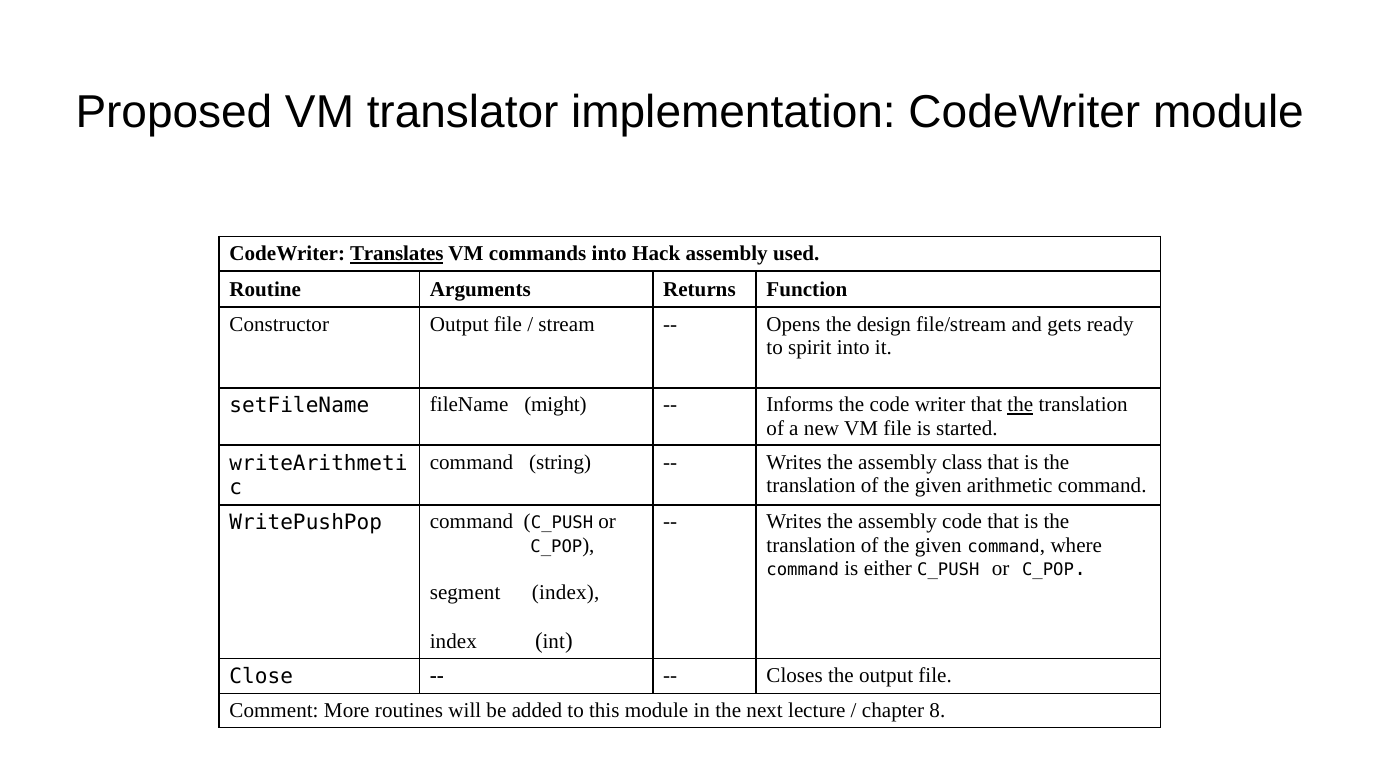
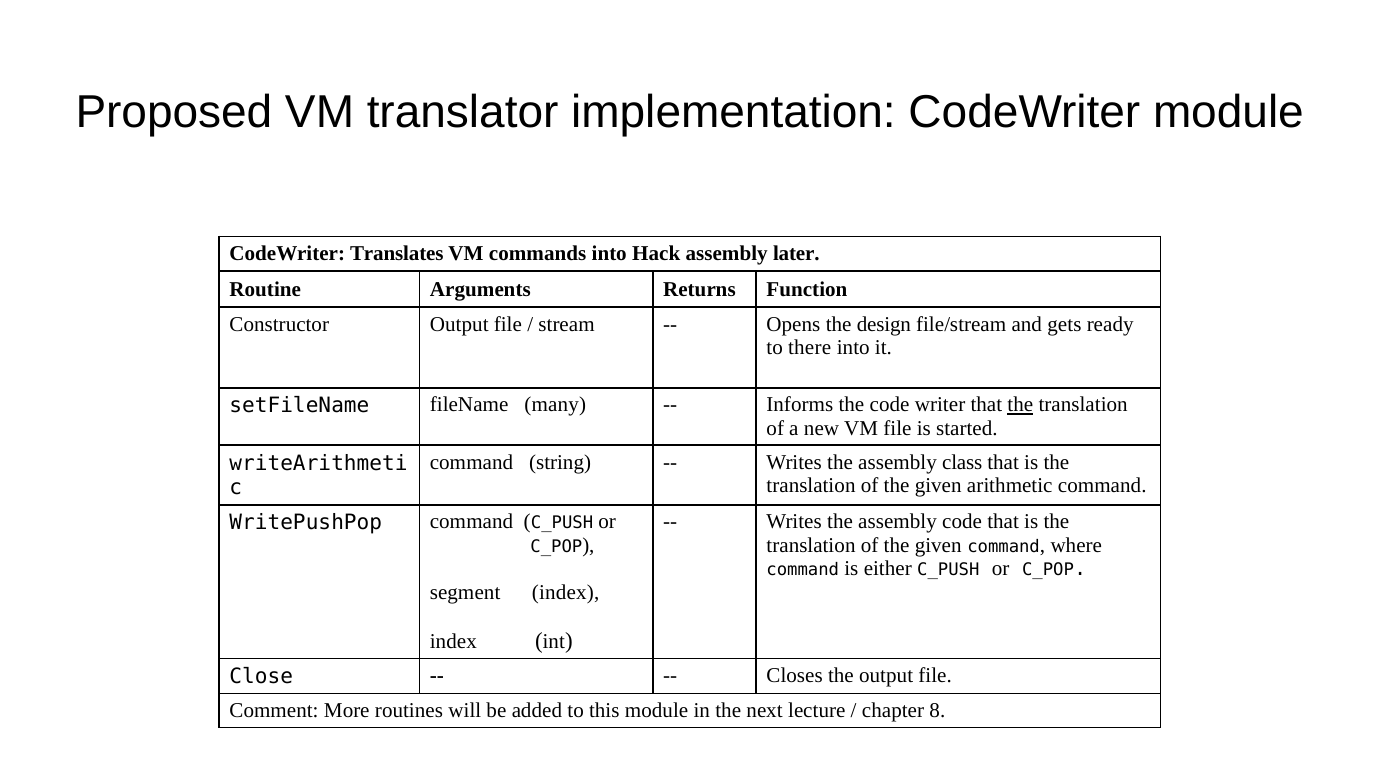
Translates underline: present -> none (397, 254)
used: used -> later (796, 254)
spirit: spirit -> there (810, 347)
might: might -> many (555, 405)
